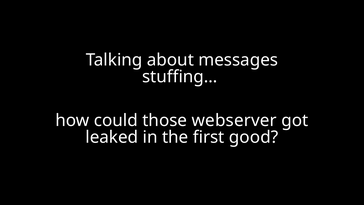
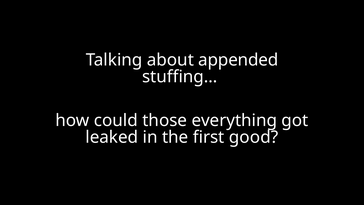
messages: messages -> appended (238, 60)
webserver: webserver -> everything (234, 120)
